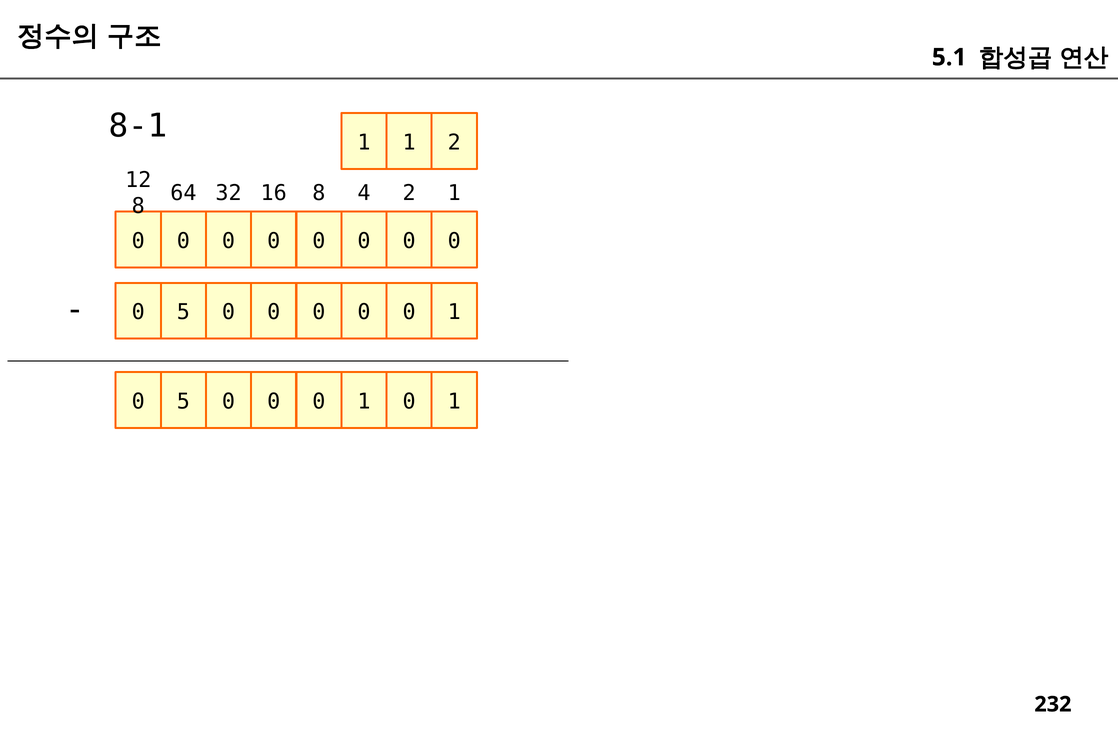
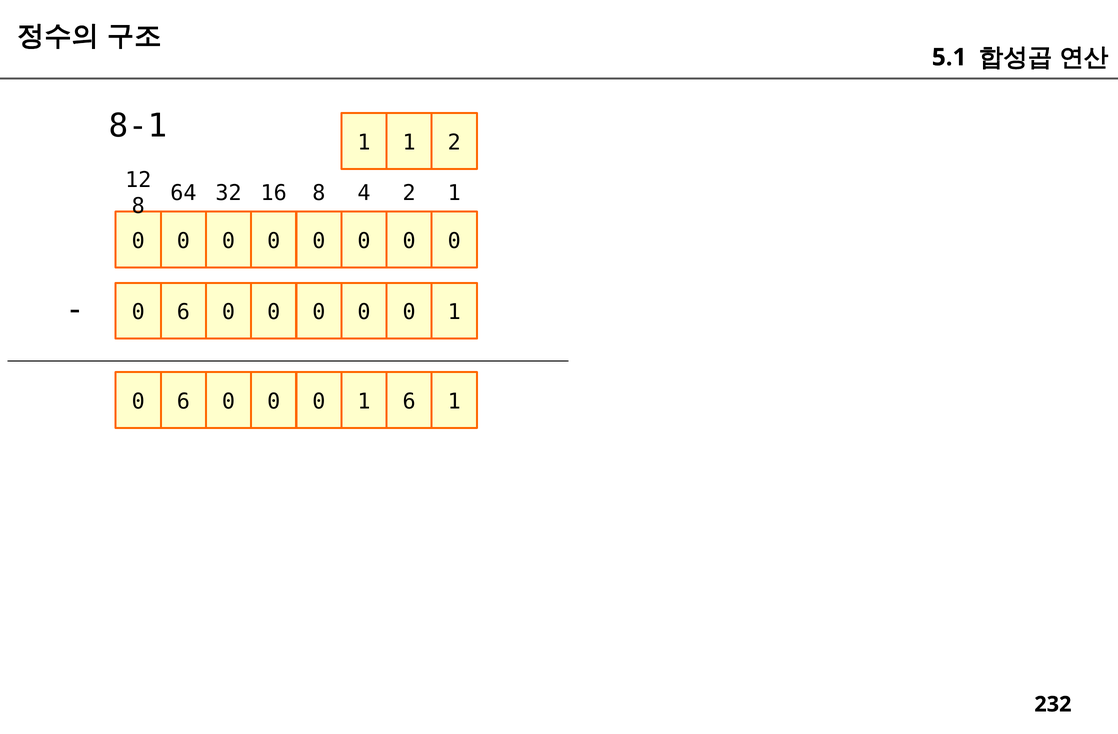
5: 5 -> 6 (183, 312)
5: 5 -> 6 (183, 402)
1 0: 0 -> 6 (409, 402)
